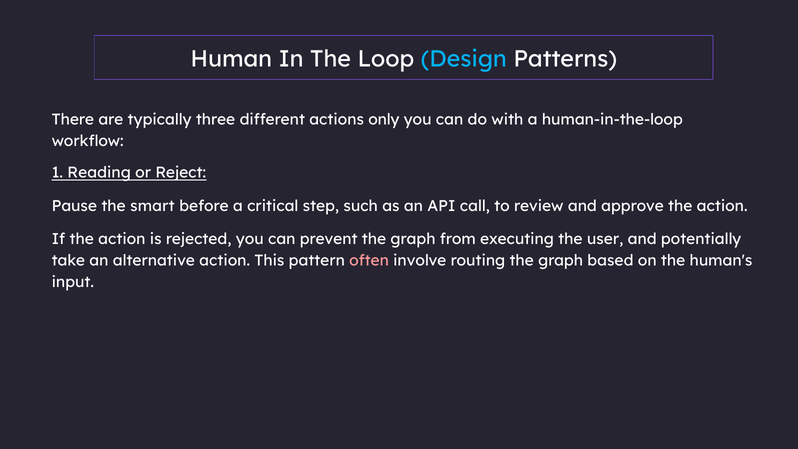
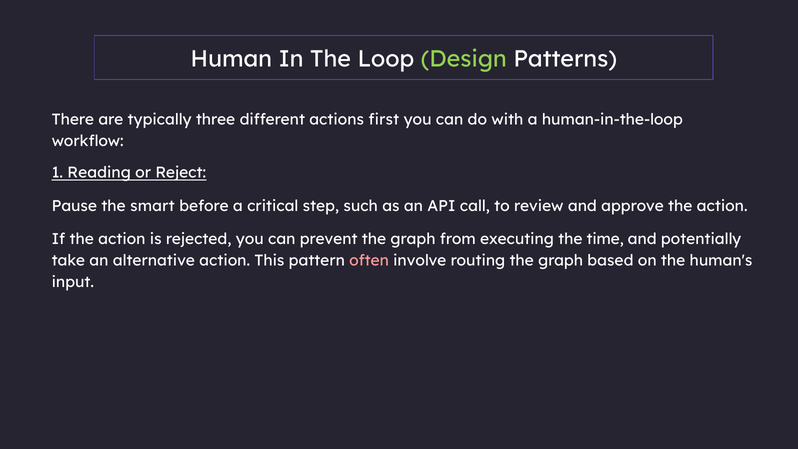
Design colour: light blue -> light green (464, 59)
only: only -> first (384, 120)
user: user -> time (605, 239)
